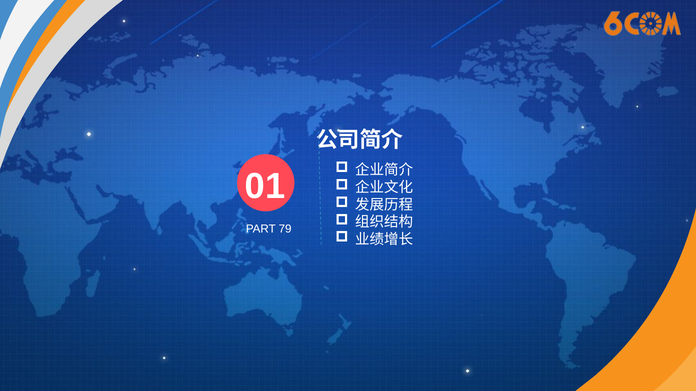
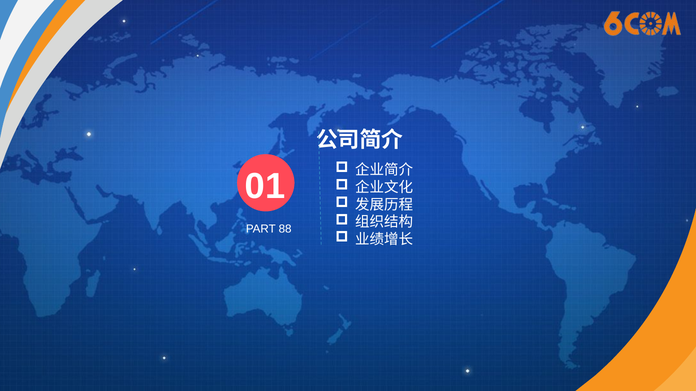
79: 79 -> 88 (285, 229)
